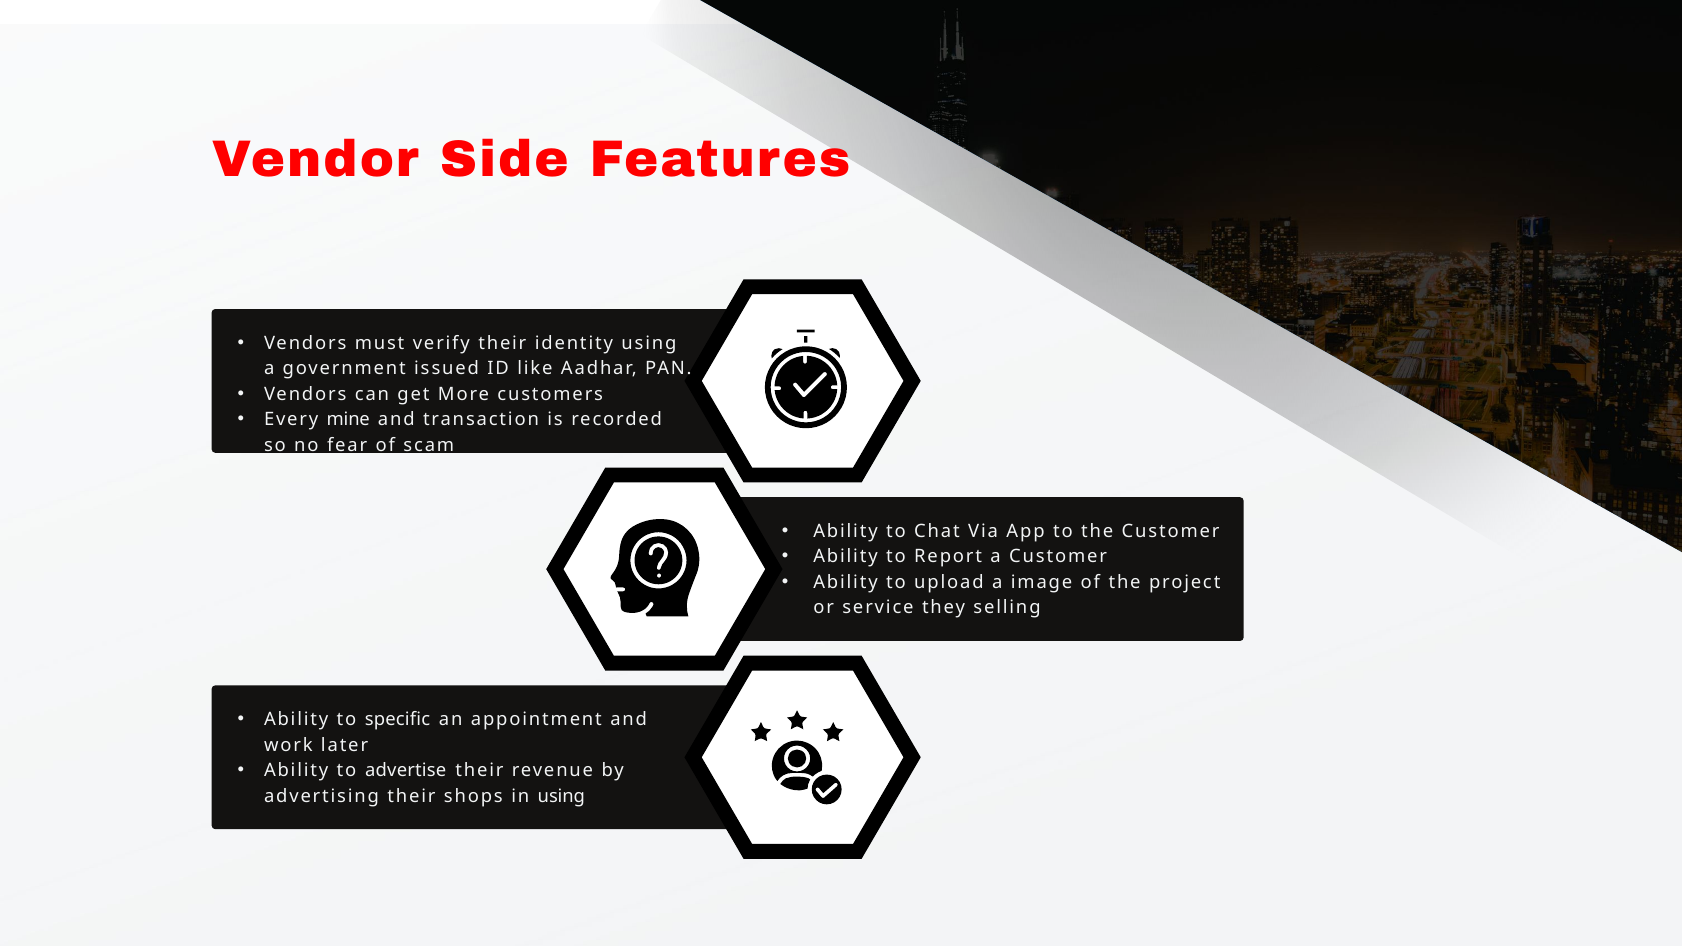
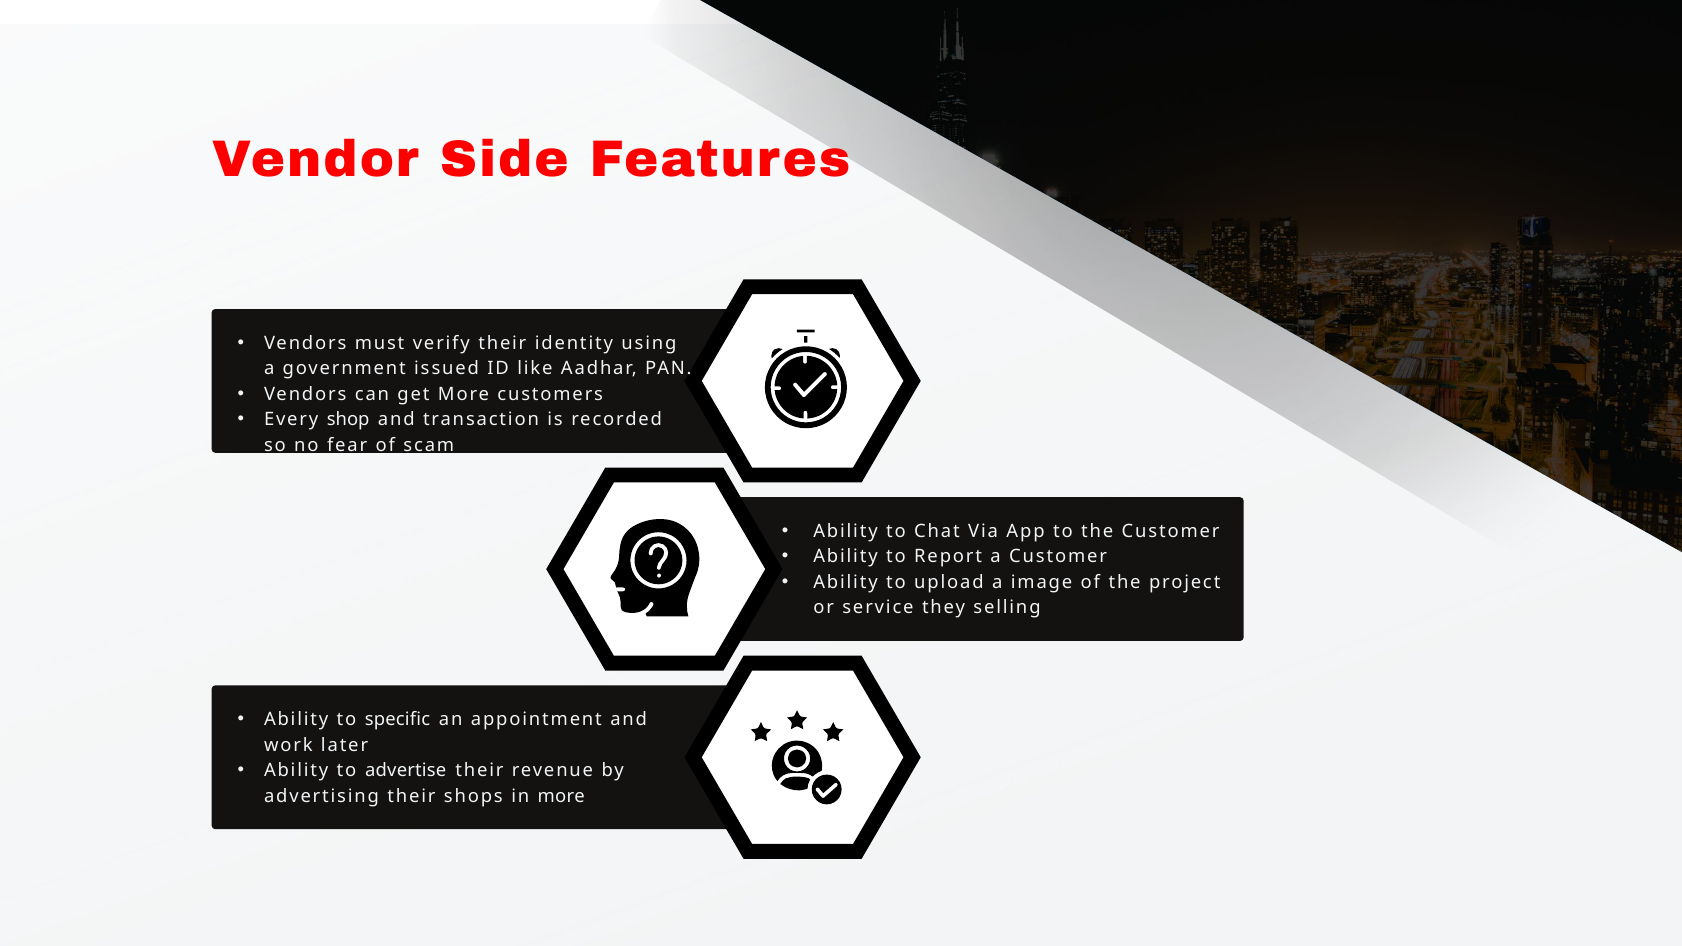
mine: mine -> shop (348, 420)
in using: using -> more (561, 796)
